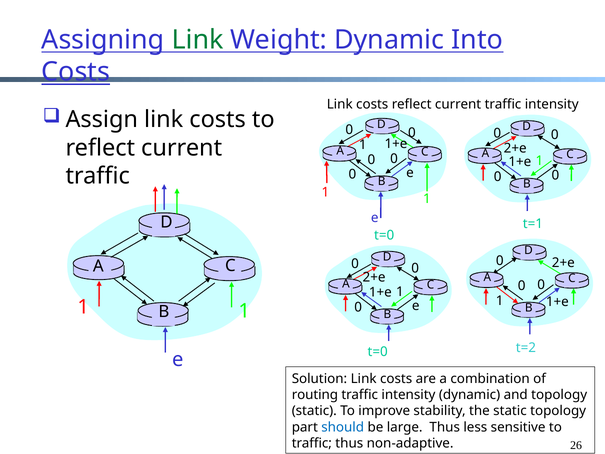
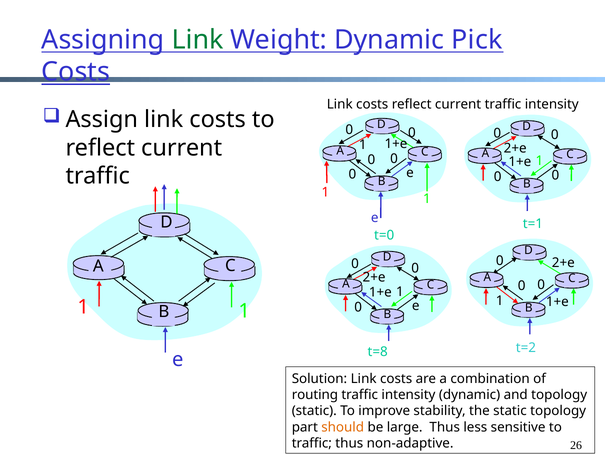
Into: Into -> Pick (477, 40)
t=0: t=0 -> t=8 (378, 352)
should colour: blue -> orange (343, 427)
